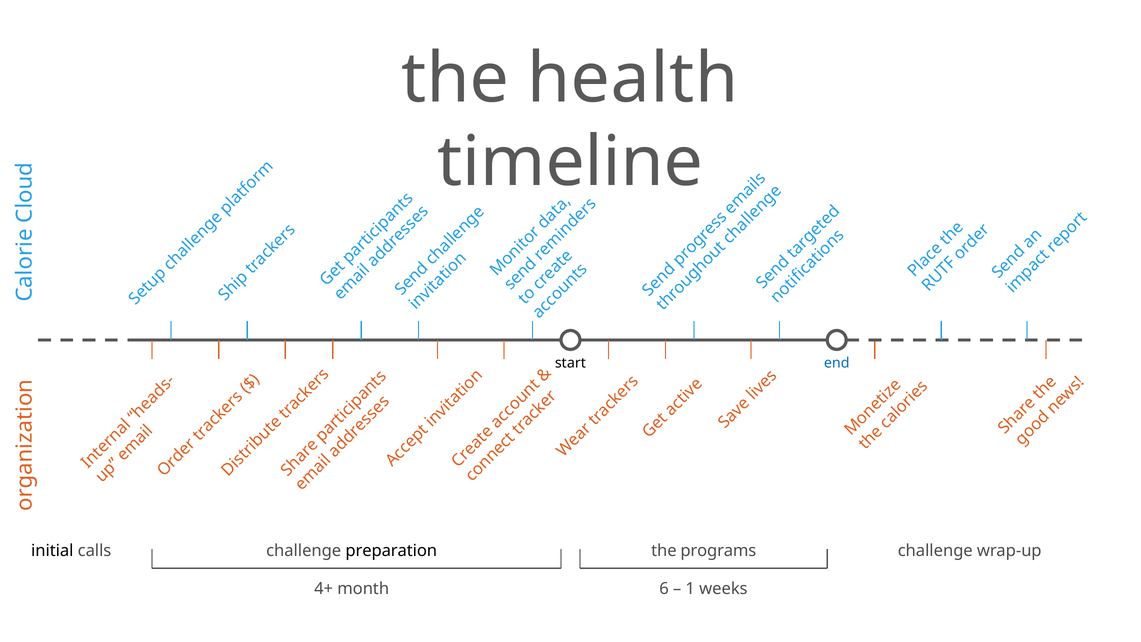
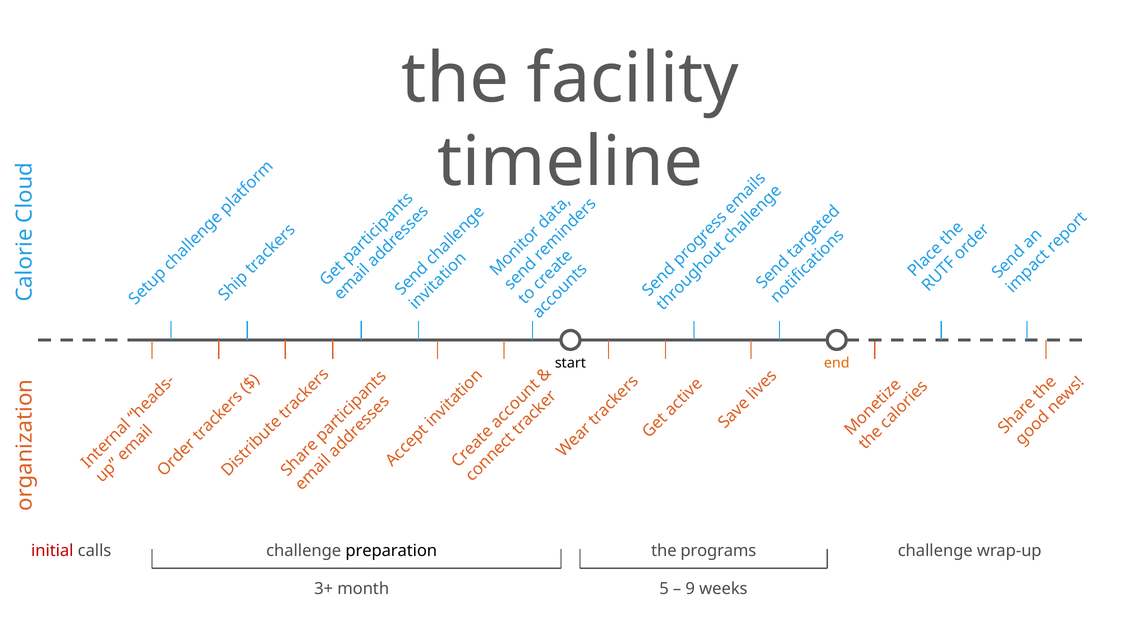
health: health -> facility (633, 79)
end colour: blue -> orange (837, 363)
initial colour: black -> red (52, 551)
4+: 4+ -> 3+ (324, 589)
6: 6 -> 5 (664, 589)
1: 1 -> 9 (690, 589)
